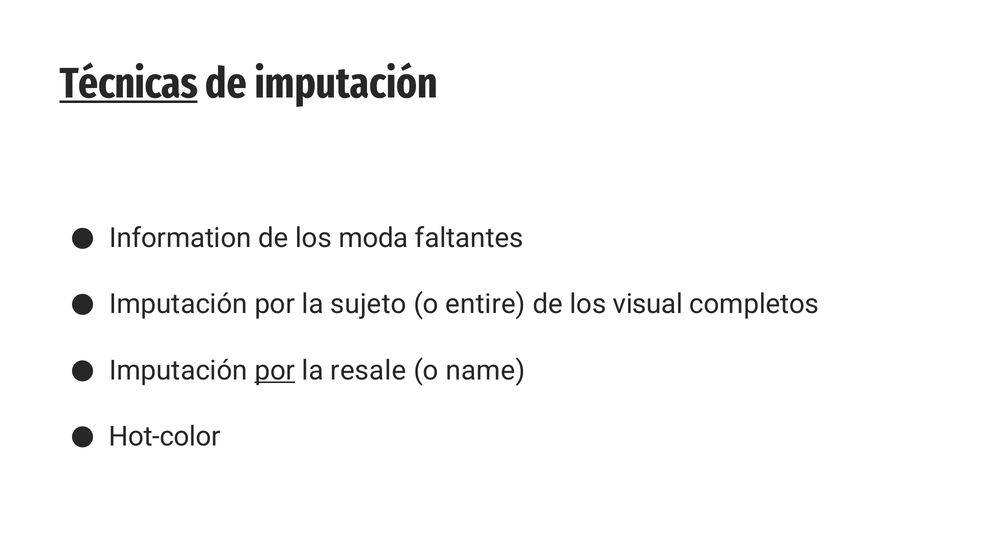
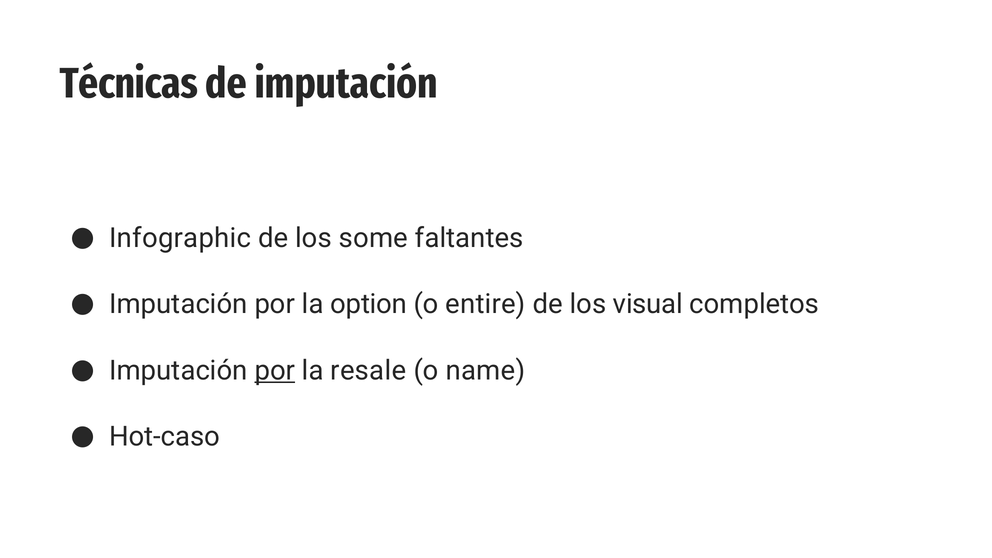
Técnicas underline: present -> none (129, 83)
Information: Information -> Infographic (180, 238)
moda: moda -> some (373, 238)
sujeto: sujeto -> option (369, 304)
Hot-color: Hot-color -> Hot-caso (165, 437)
